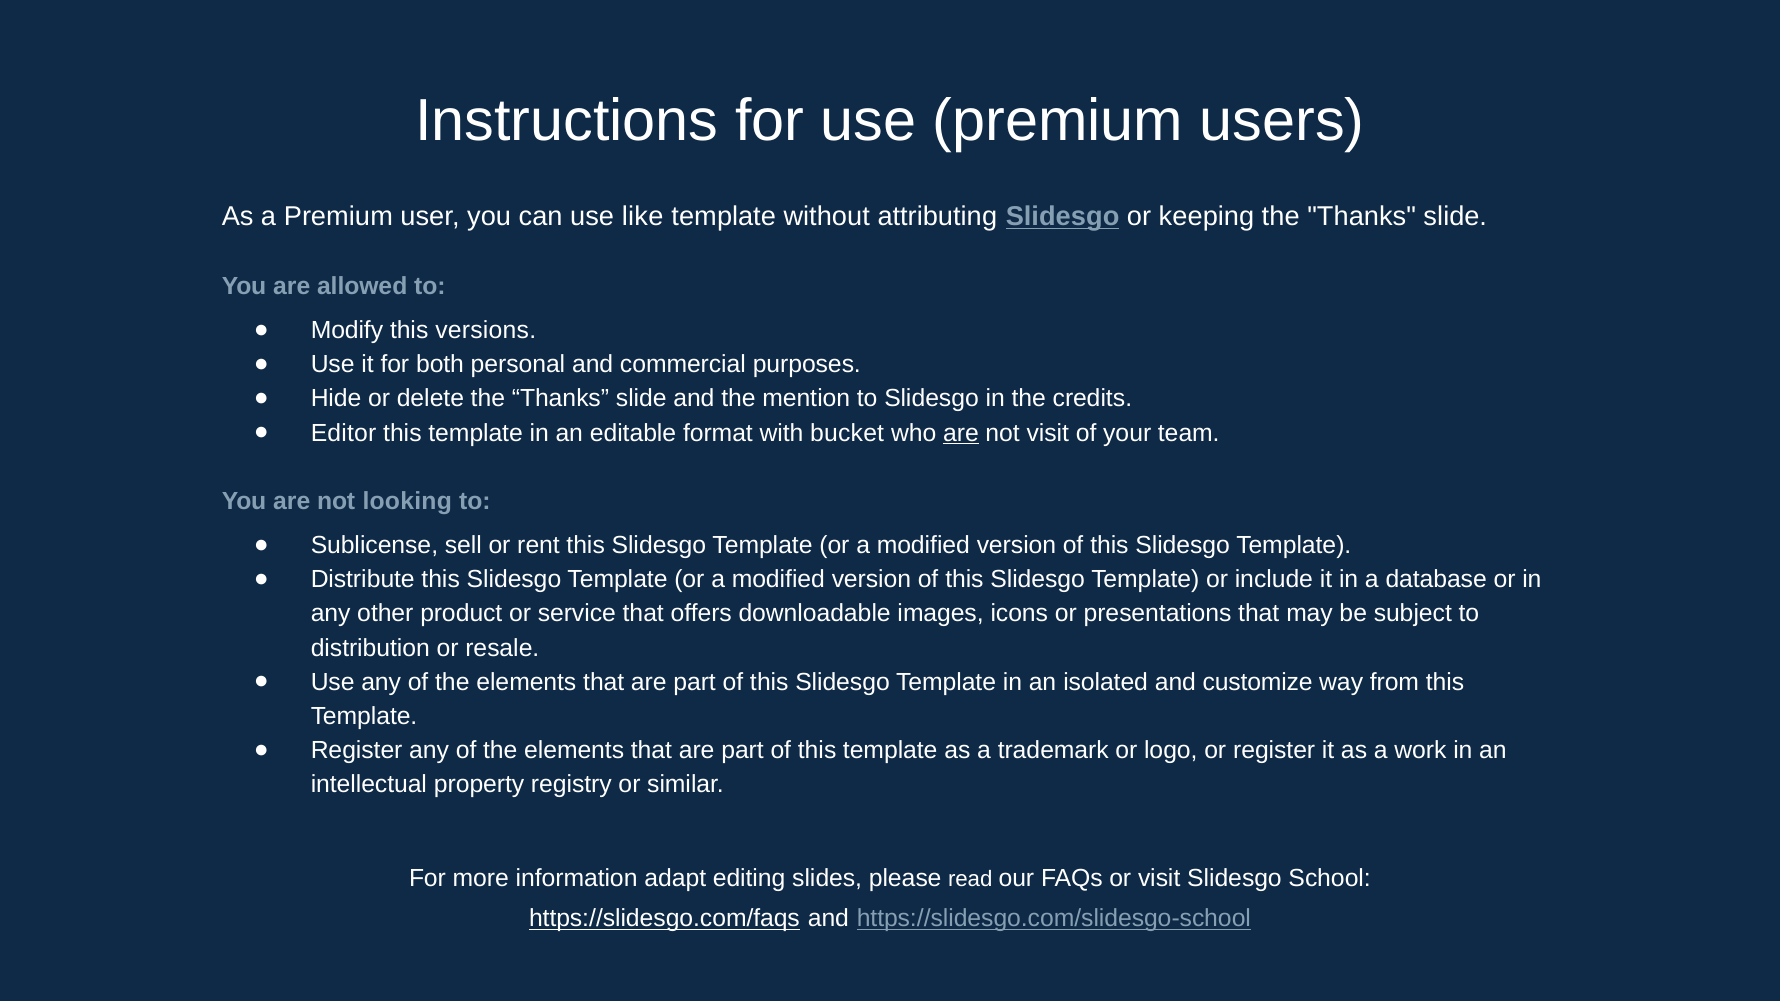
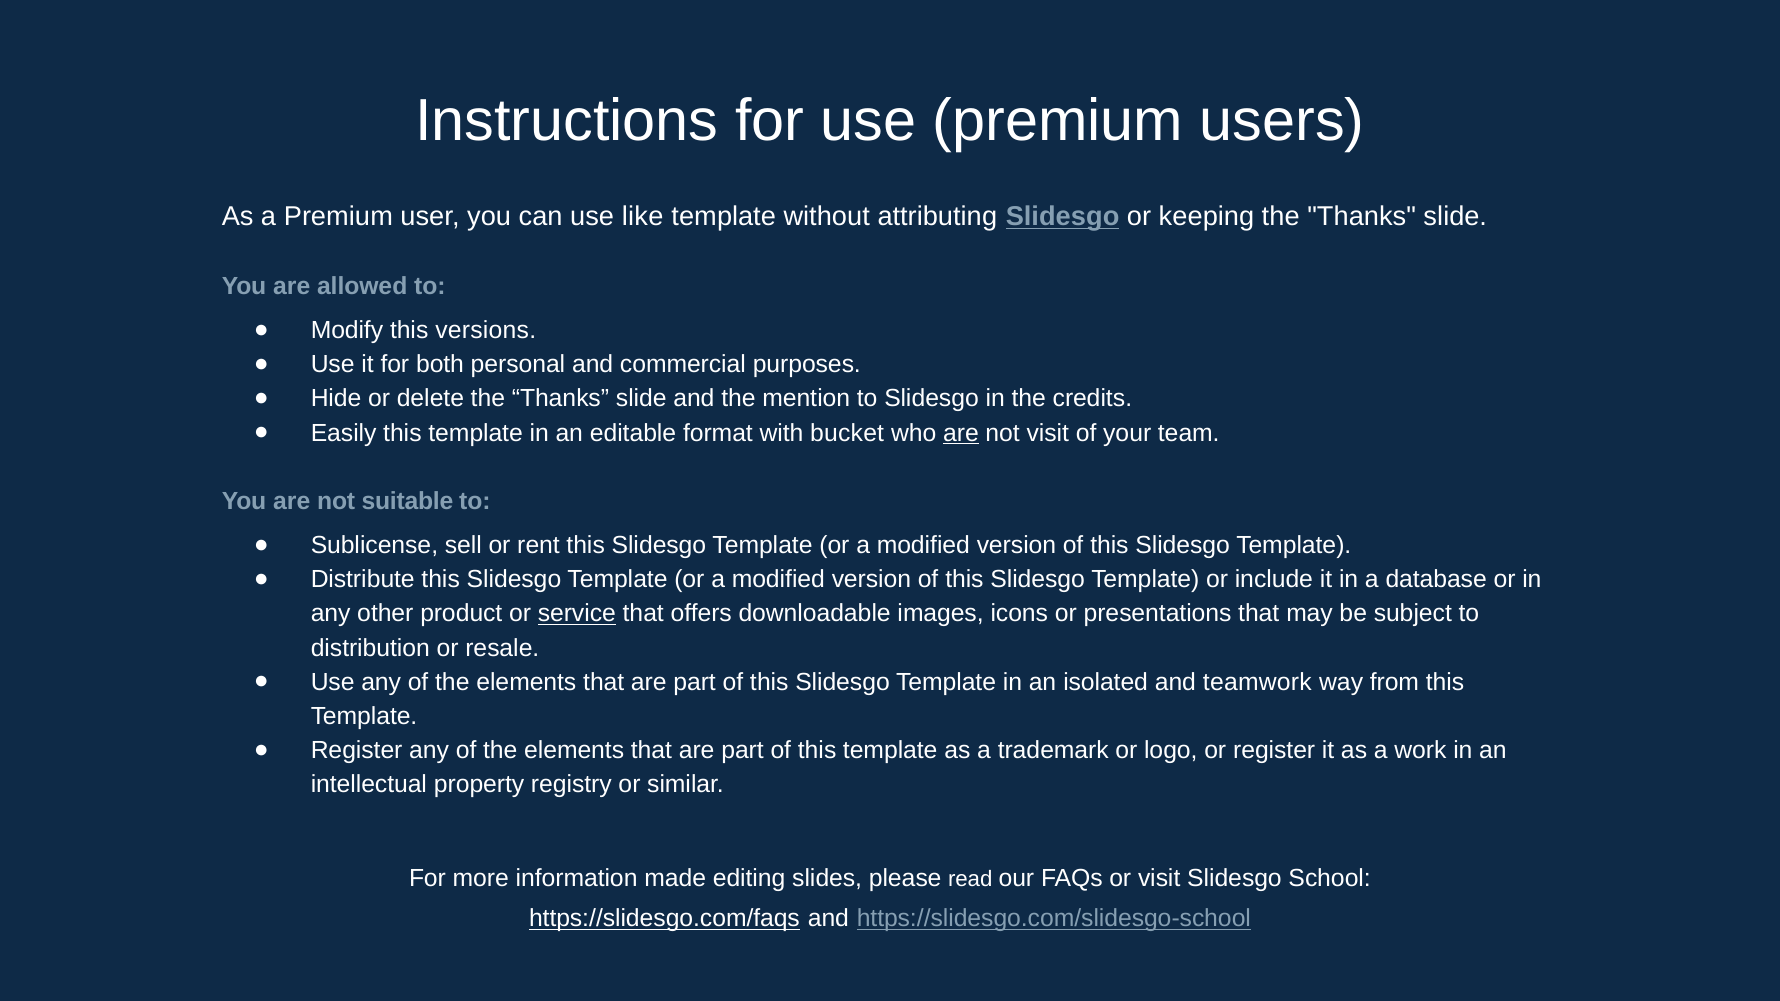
Editor: Editor -> Easily (344, 433)
looking: looking -> suitable (407, 502)
service underline: none -> present (577, 614)
customize: customize -> teamwork (1257, 682)
adapt: adapt -> made (675, 879)
